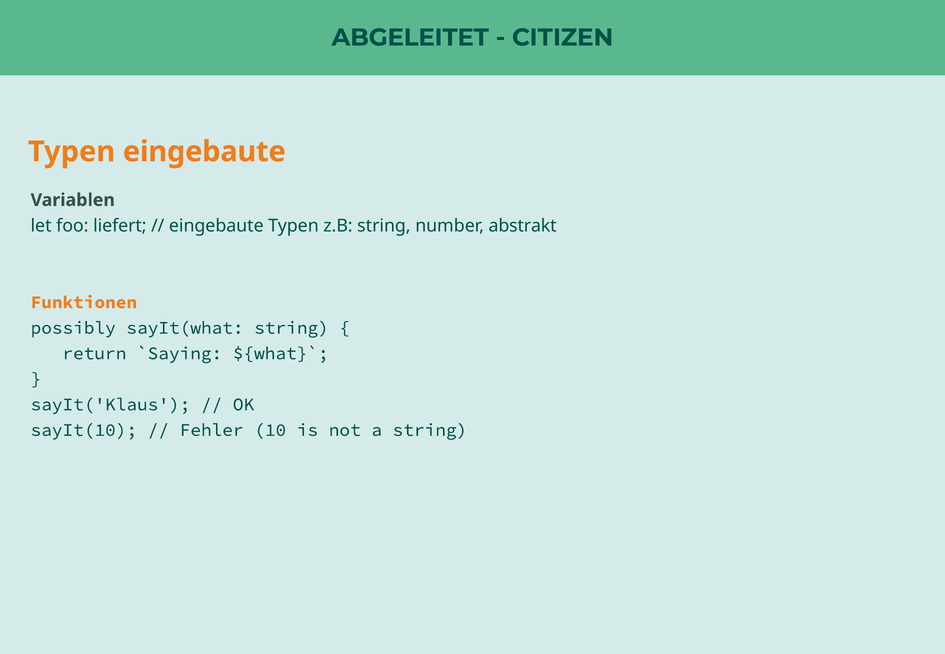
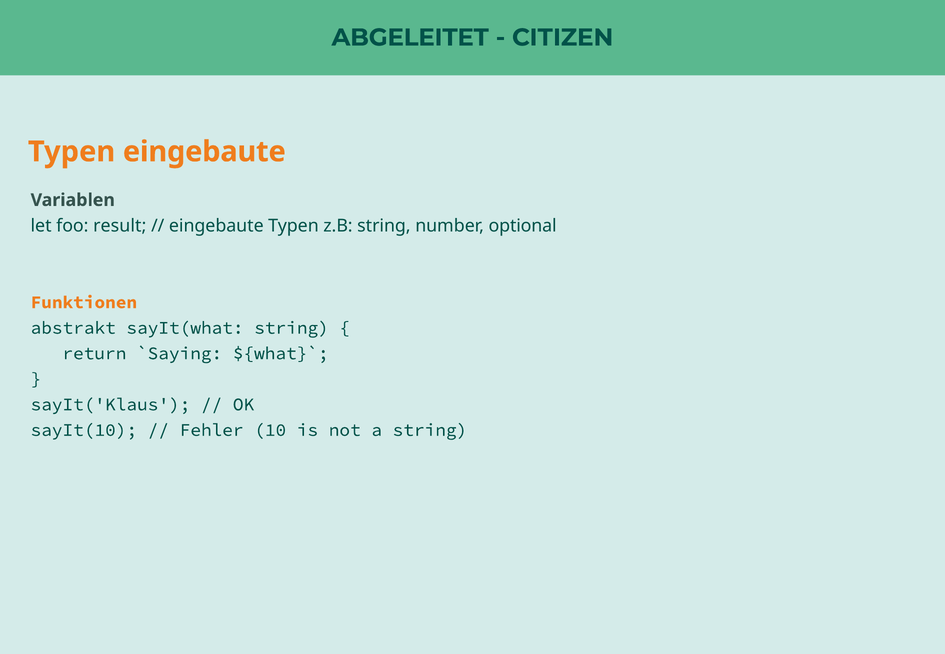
liefert: liefert -> result (120, 226)
abstrakt: abstrakt -> optional (523, 226)
possibly: possibly -> abstrakt (73, 328)
